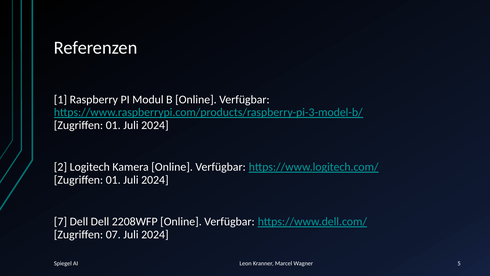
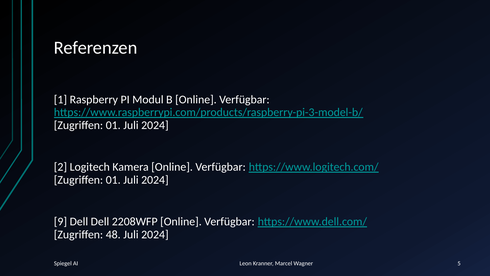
7: 7 -> 9 (60, 221)
07: 07 -> 48 (113, 234)
